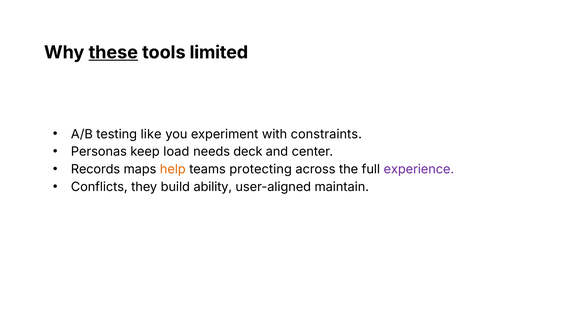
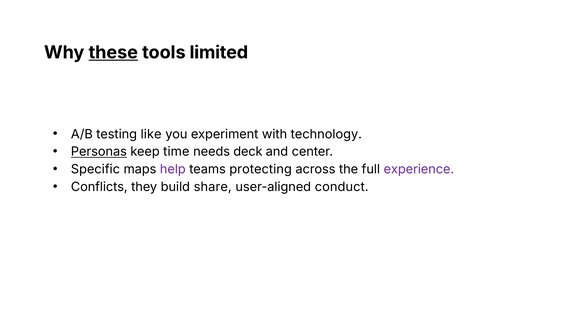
constraints: constraints -> technology (326, 134)
Personas underline: none -> present (99, 152)
load: load -> time (176, 152)
Records: Records -> Specific (95, 169)
help colour: orange -> purple (173, 169)
ability: ability -> share (213, 187)
maintain: maintain -> conduct (342, 187)
